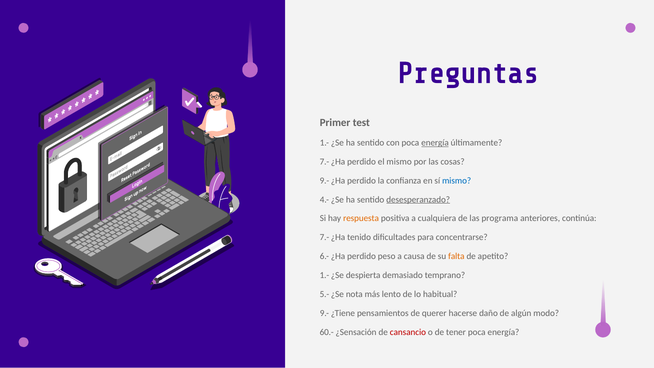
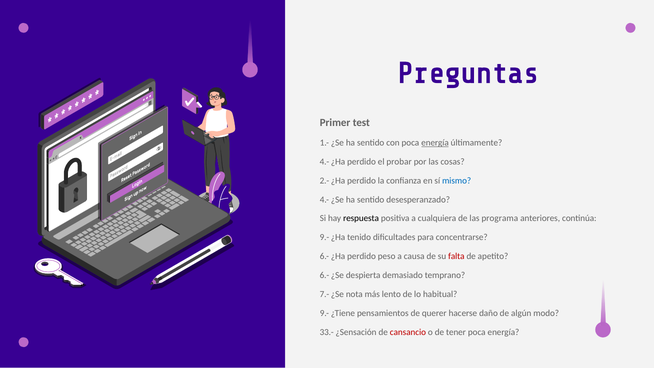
7.-: 7.- -> 4.- (324, 162)
el mismo: mismo -> probar (399, 162)
9.-: 9.- -> 2.- (324, 181)
desesperanzado underline: present -> none (418, 199)
respuesta colour: orange -> black (361, 218)
7.-: 7.- -> 9.- (324, 237)
falta colour: orange -> red (456, 256)
1.-: 1.- -> 6.- (324, 275)
5.-: 5.- -> 7.- (324, 294)
60.-: 60.- -> 33.- (327, 332)
